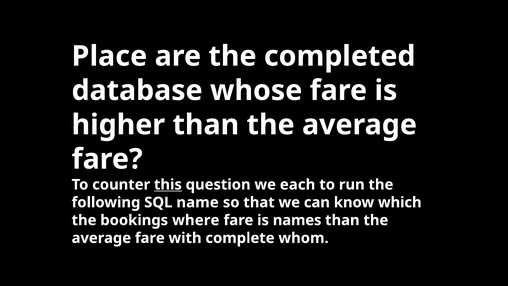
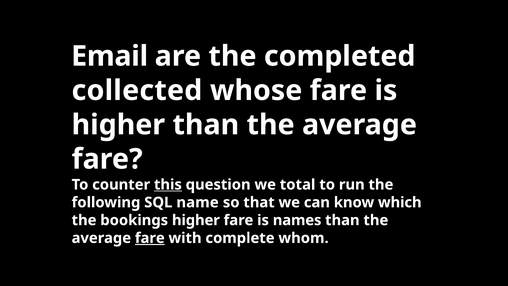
Place: Place -> Email (110, 56)
database: database -> collected (137, 90)
each: each -> total (298, 184)
bookings where: where -> higher (196, 220)
fare underline: none -> present (150, 238)
